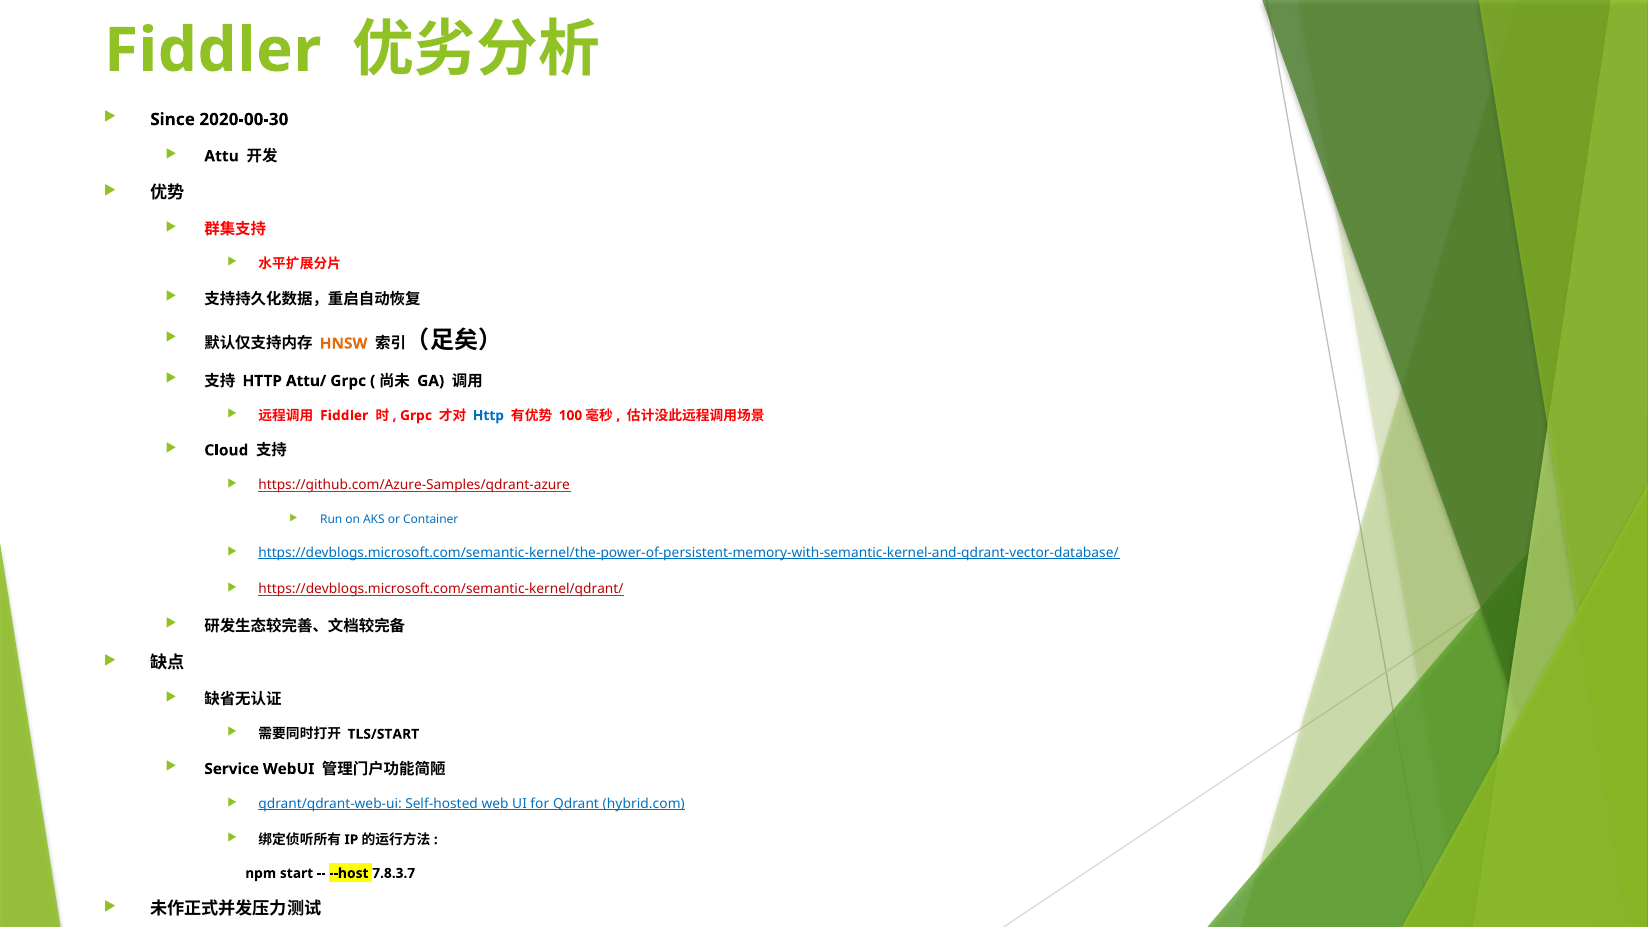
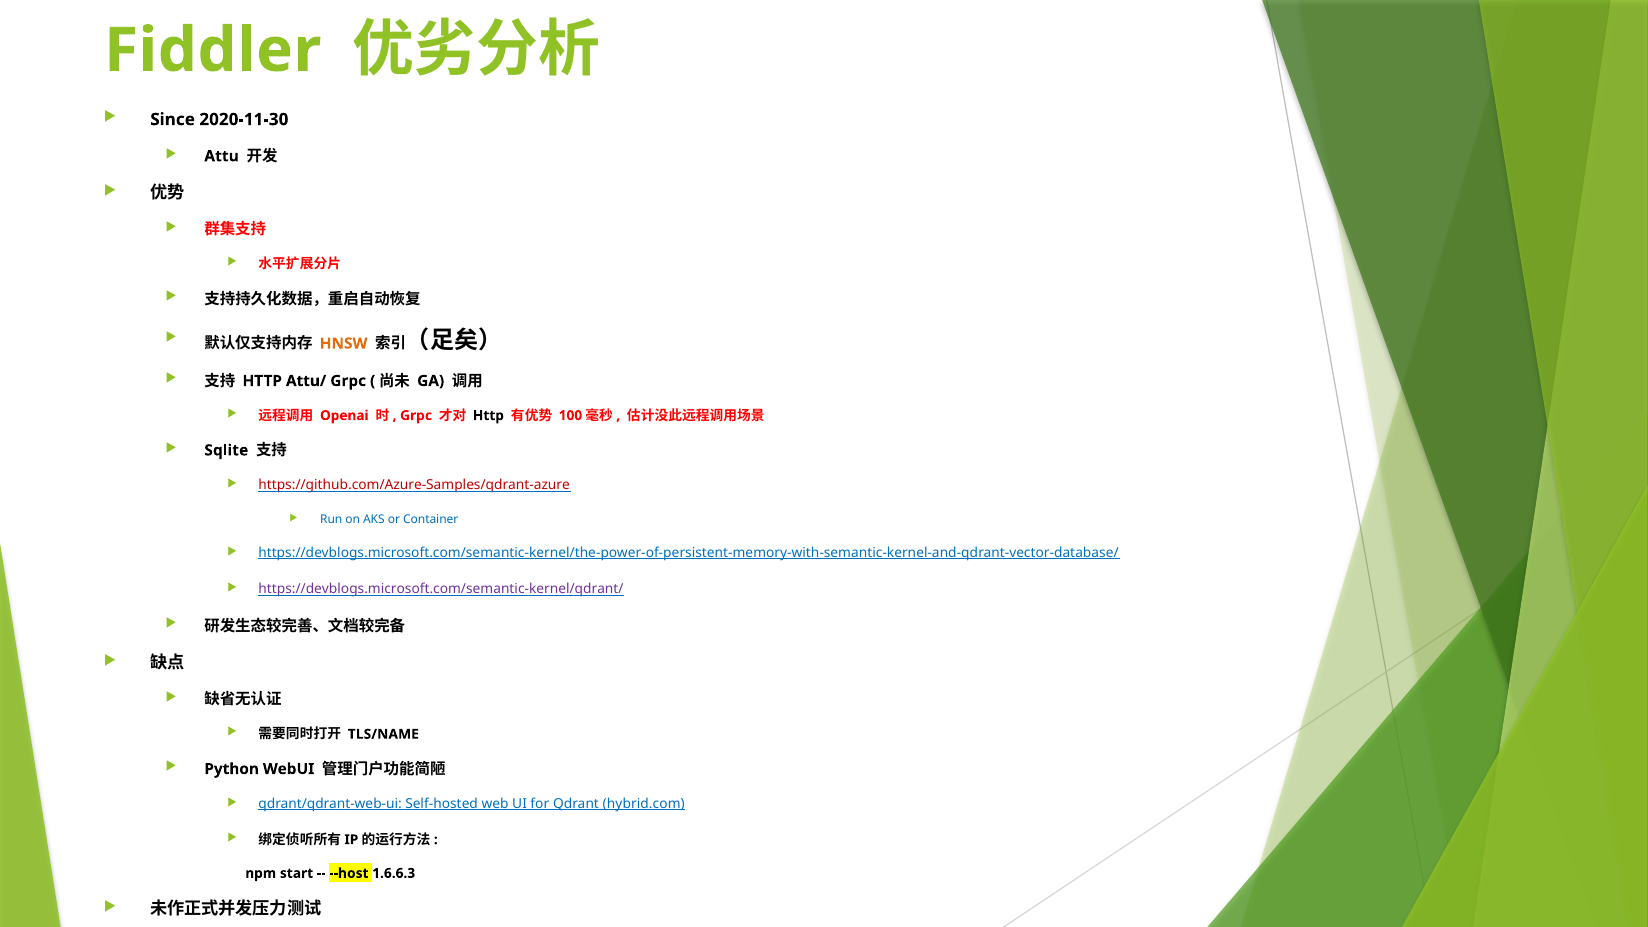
2020-00-30: 2020-00-30 -> 2020-11-30 (244, 119)
Fiddler: Fiddler -> Openai (344, 416)
Http colour: blue -> black (488, 416)
Cloud: Cloud -> Sqlite (226, 450)
https://devblogs.microsoft.com/semantic-kernel/qdrant/ colour: red -> purple (441, 589)
TLS/START: TLS/START -> TLS/NAME (383, 734)
Service: Service -> Python (232, 769)
7.8.3.7: 7.8.3.7 -> 1.6.6.3 (394, 873)
